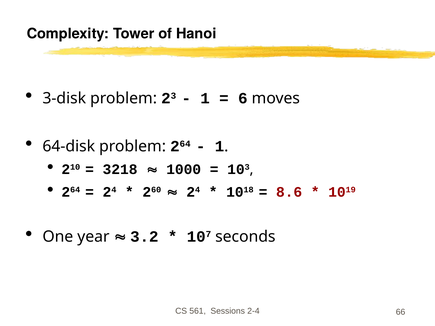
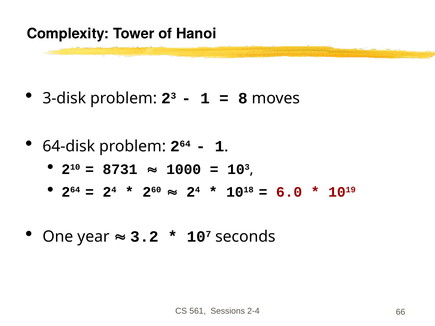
6: 6 -> 8 (243, 98)
3218: 3218 -> 8731 (120, 170)
8.6: 8.6 -> 6.0 (289, 192)
